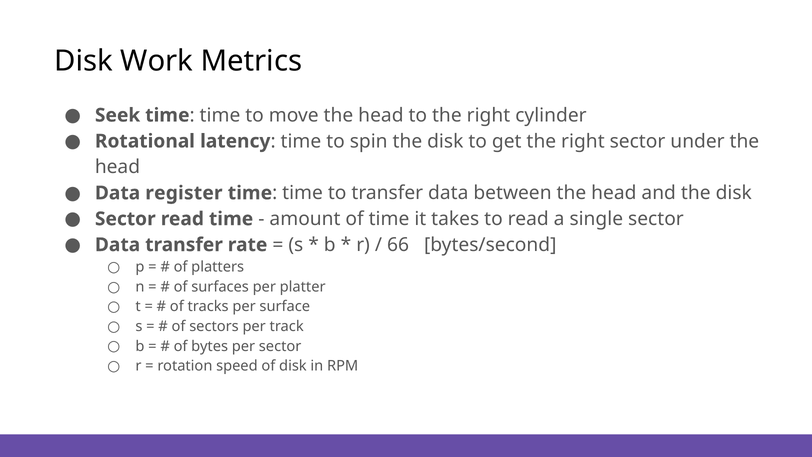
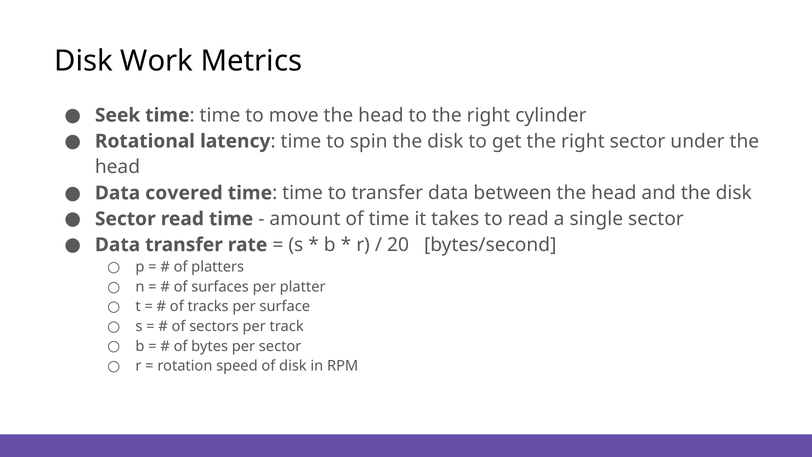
register: register -> covered (184, 193)
66: 66 -> 20 (398, 245)
